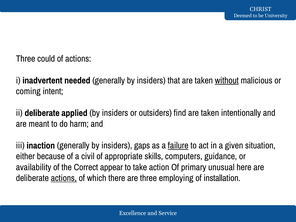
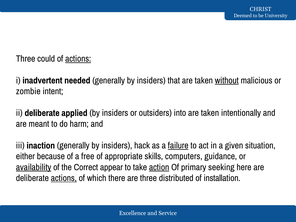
actions underline: none -> present (78, 59)
coming: coming -> zombie (28, 91)
find: find -> into (180, 113)
gaps: gaps -> hack (142, 146)
civil: civil -> free (88, 156)
availability underline: none -> present (34, 167)
action underline: none -> present (159, 167)
unusual: unusual -> seeking (221, 167)
employing: employing -> distributed (176, 178)
